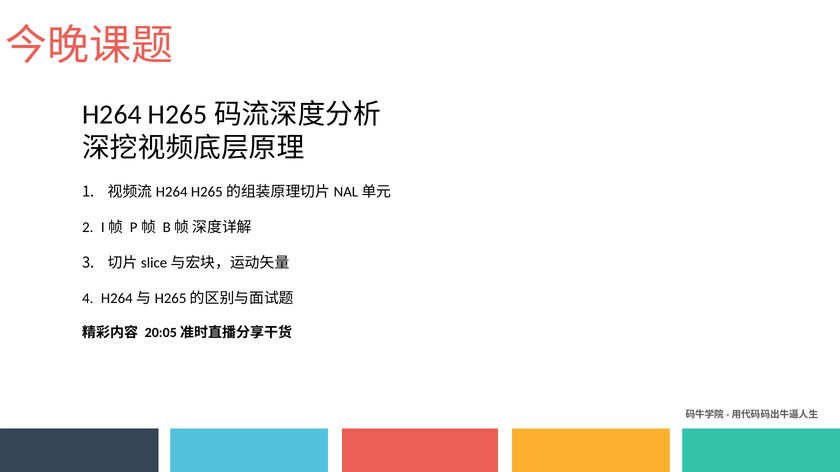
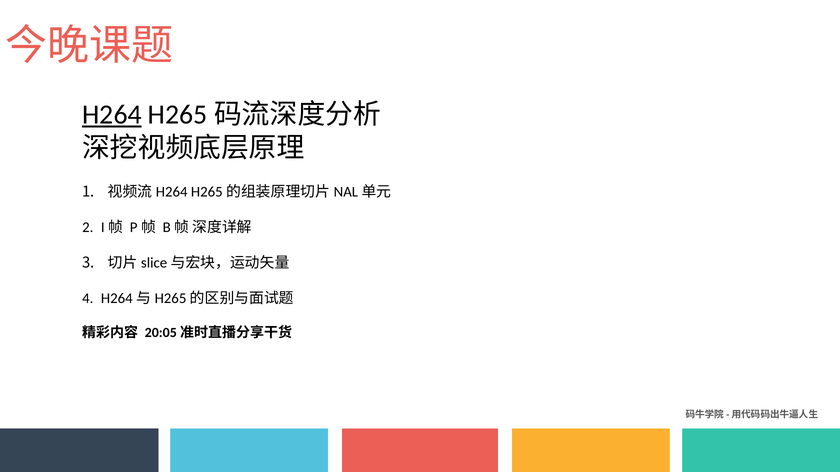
H264 underline: none -> present (112, 115)
